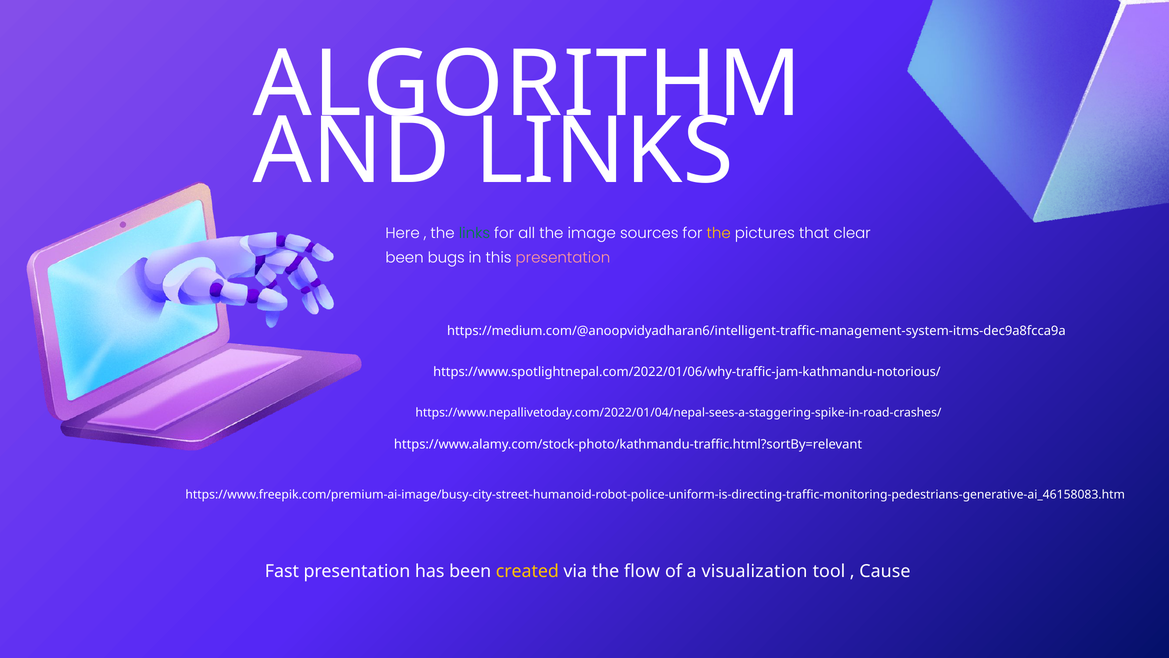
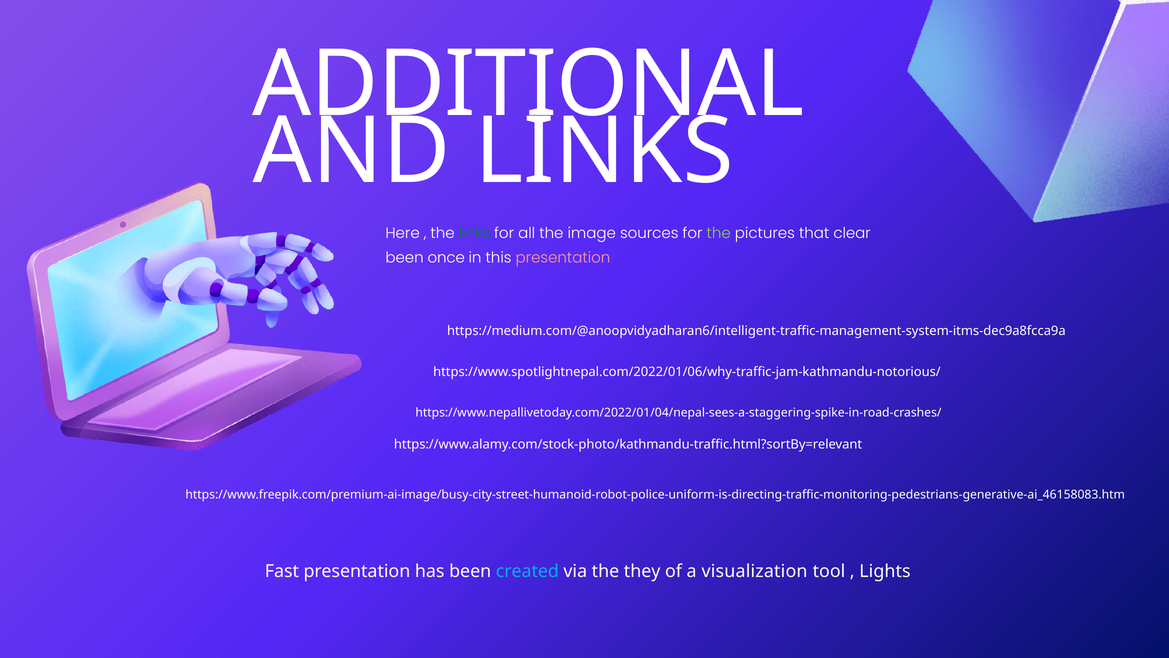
ALGORITHM: ALGORITHM -> ADDITIONAL (528, 85)
the colour: yellow -> light green (719, 233)
bugs: bugs -> once (446, 258)
created colour: yellow -> light blue (527, 571)
flow: flow -> they (642, 571)
Cause: Cause -> Lights (885, 571)
